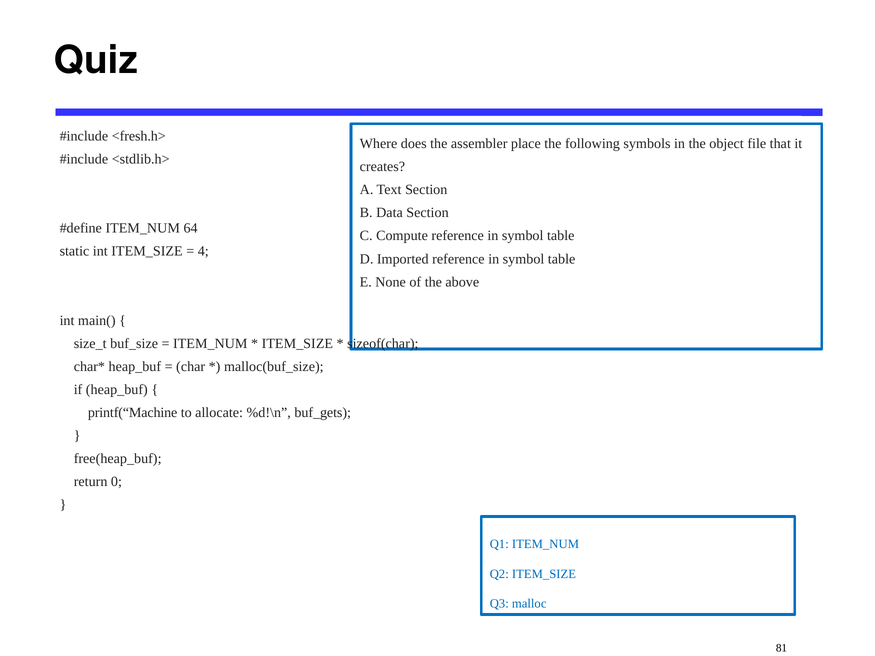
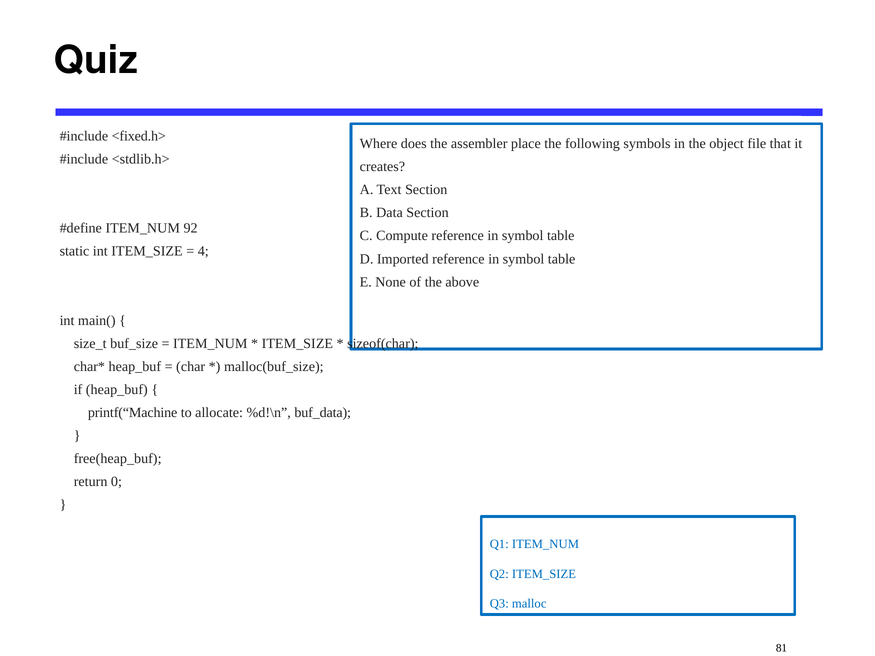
<fresh.h>: <fresh.h> -> <fixed.h> (139, 136)
64: 64 -> 92 (191, 228)
buf_gets: buf_gets -> buf_data (323, 413)
